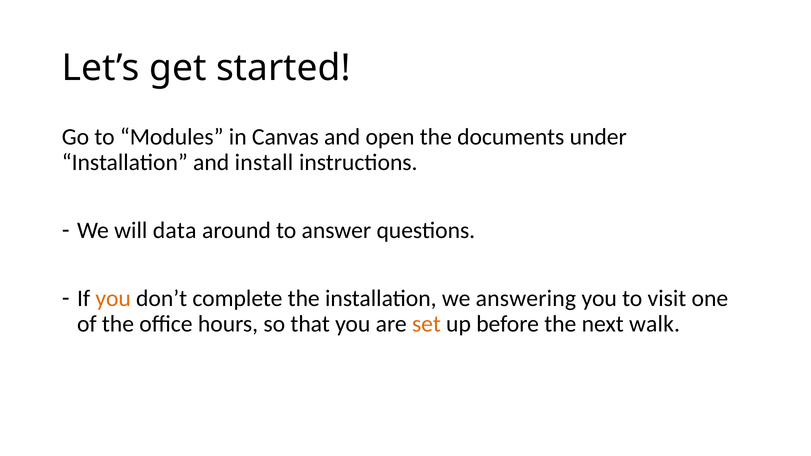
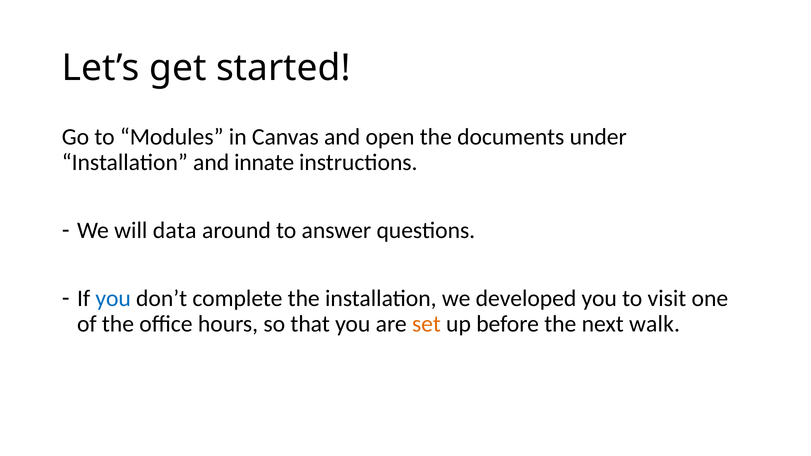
install: install -> innate (264, 163)
you colour: orange -> blue (113, 299)
answering: answering -> developed (526, 299)
